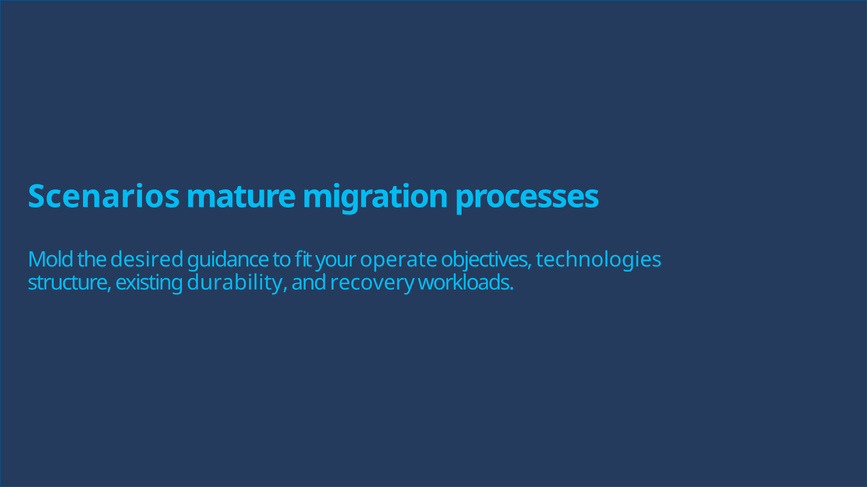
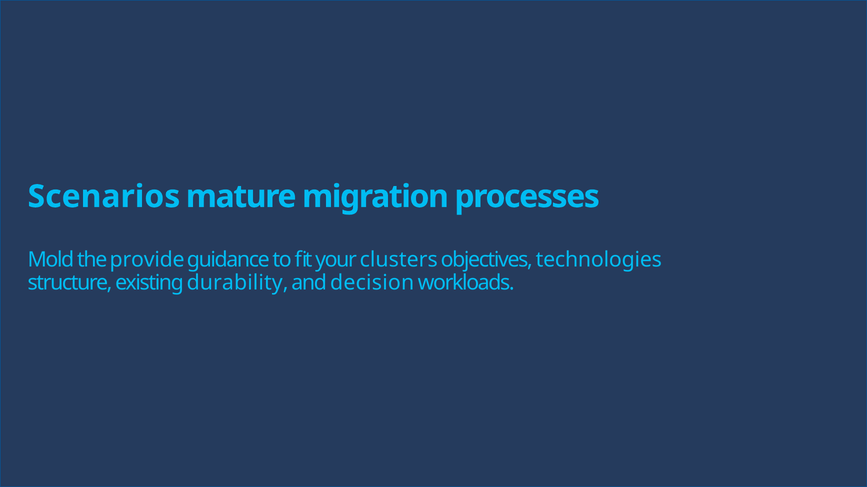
desired: desired -> provide (147, 260)
operate: operate -> clusters (399, 260)
recovery: recovery -> decision (372, 283)
